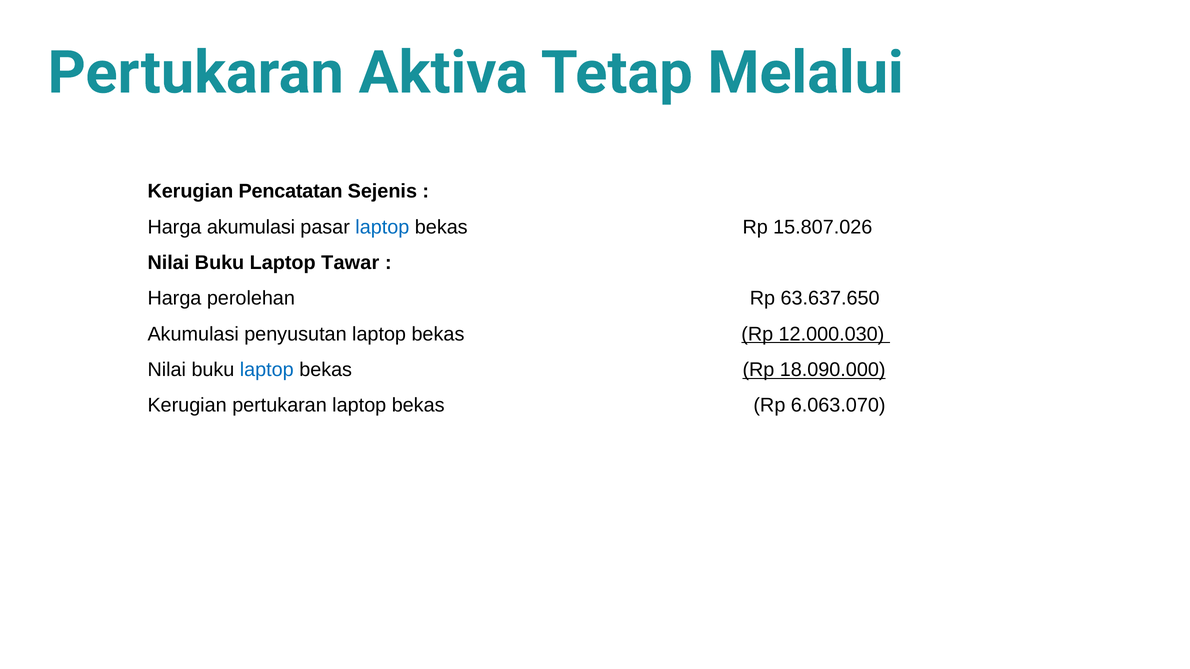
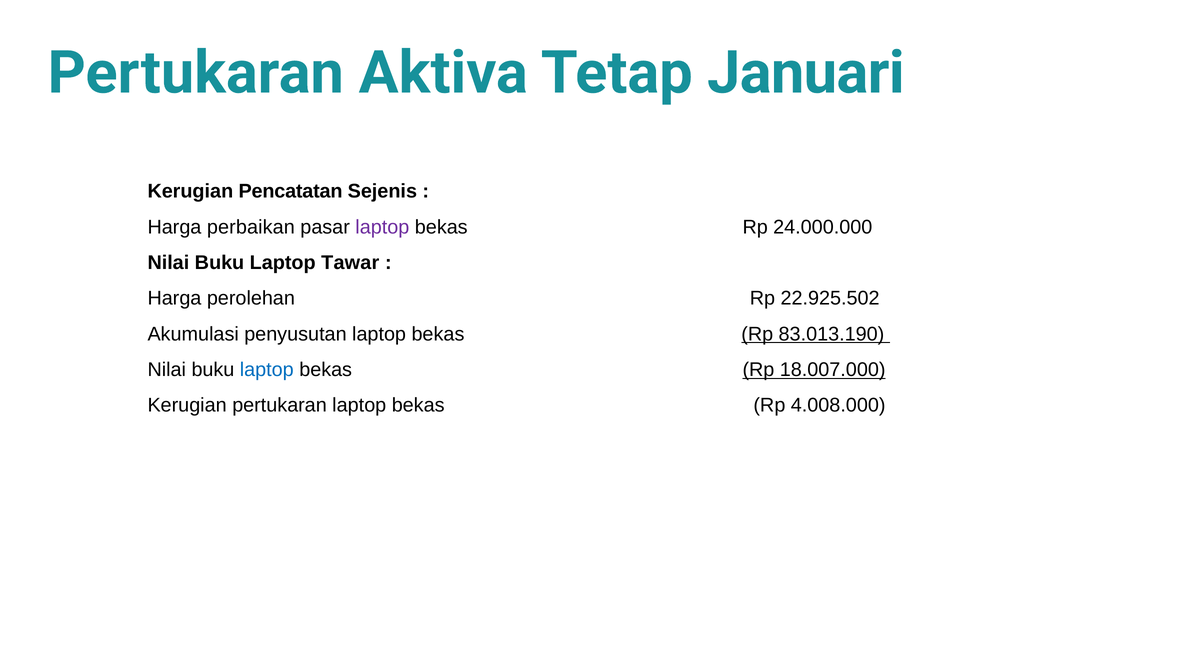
Melalui: Melalui -> Januari (806, 73)
Harga akumulasi: akumulasi -> perbaikan (251, 227)
laptop colour: blue -> purple (382, 227)
15.807.026: 15.807.026 -> 24.000.000 (823, 227)
63.637.650: 63.637.650 -> 22.925.502 (830, 299)
12.000.030: 12.000.030 -> 83.013.190 (831, 334)
18.090.000: 18.090.000 -> 18.007.000 (833, 370)
6.063.070: 6.063.070 -> 4.008.000 (838, 406)
